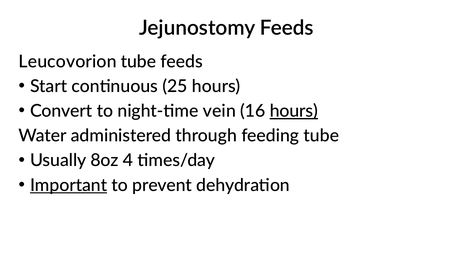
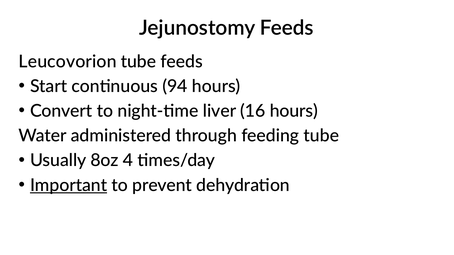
25: 25 -> 94 (175, 87)
vein: vein -> liver (219, 111)
hours underline: present -> none (294, 111)
